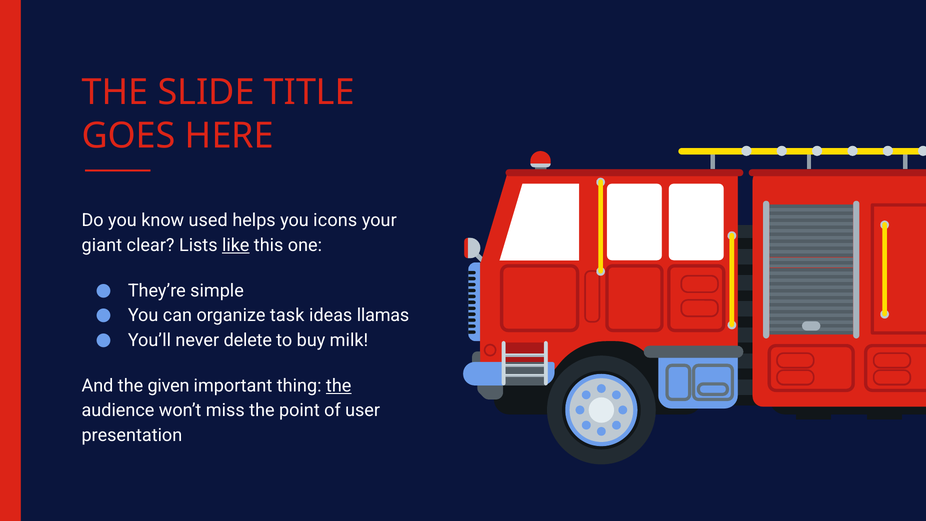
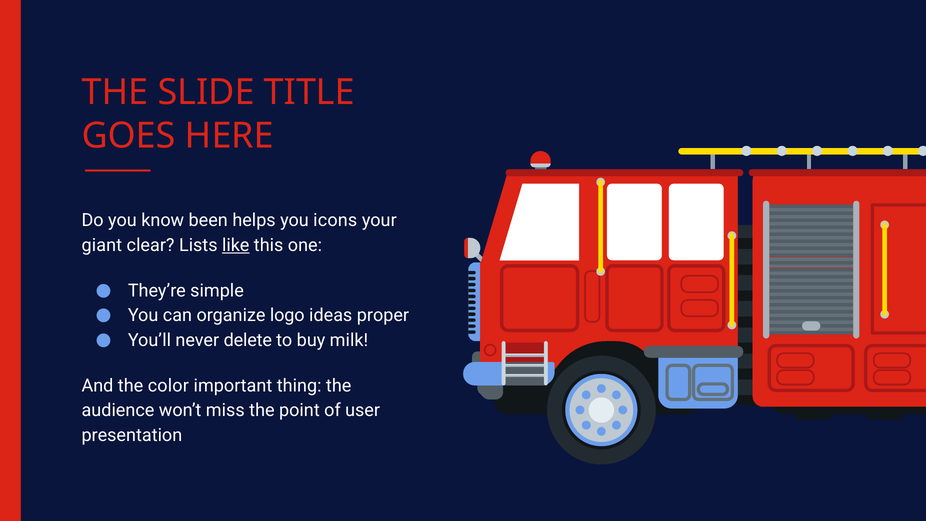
used: used -> been (208, 220)
task: task -> logo (287, 315)
llamas: llamas -> proper (383, 315)
given: given -> color (168, 386)
the underline: present -> none (339, 386)
